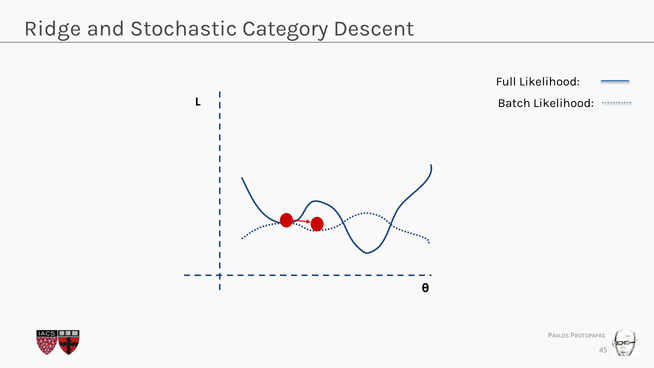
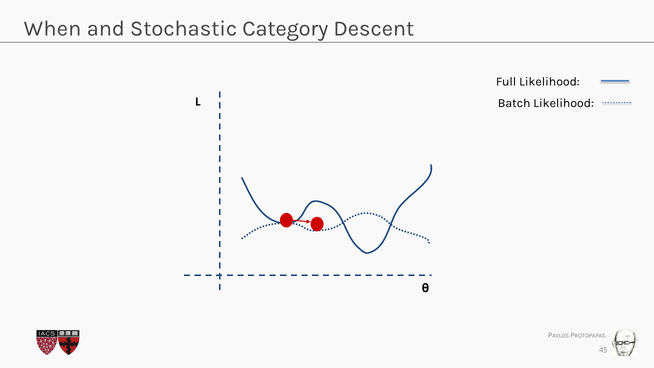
Ridge: Ridge -> When (53, 29)
